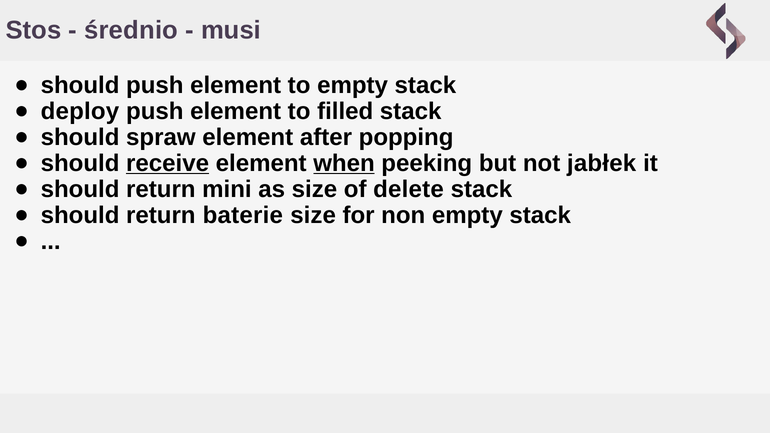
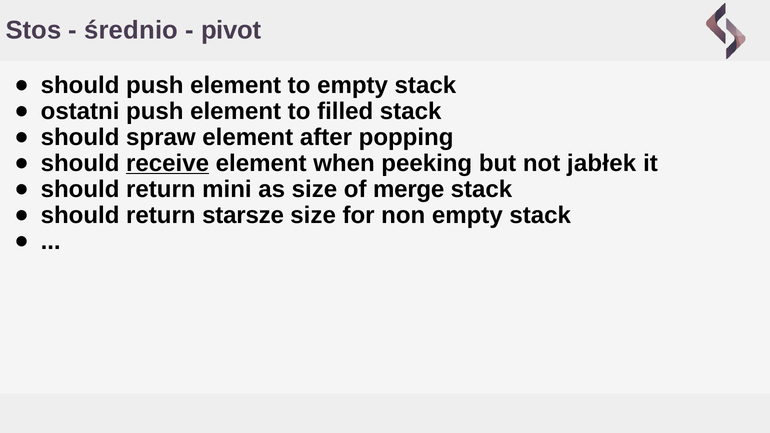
musi: musi -> pivot (231, 30)
deploy: deploy -> ostatni (80, 111)
when underline: present -> none (344, 163)
delete: delete -> merge (409, 189)
baterie: baterie -> starsze (243, 215)
